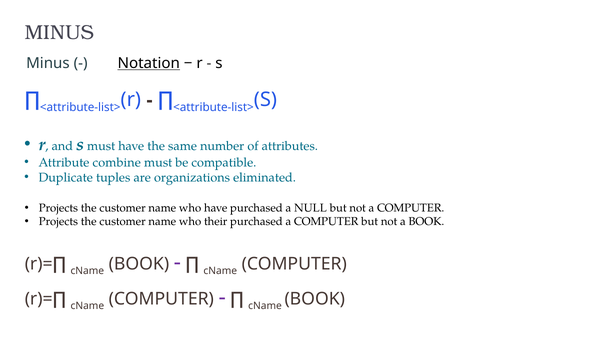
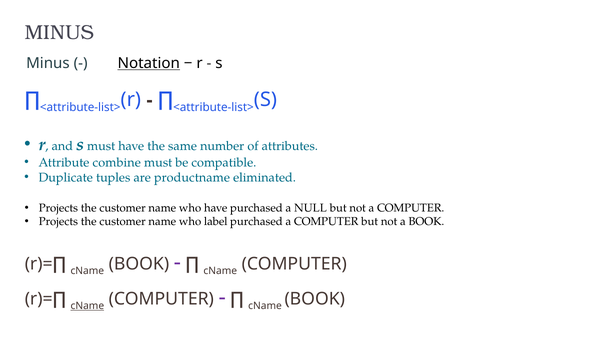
organizations: organizations -> productname (192, 178)
their: their -> label (216, 222)
cName underline: none -> present (87, 306)
